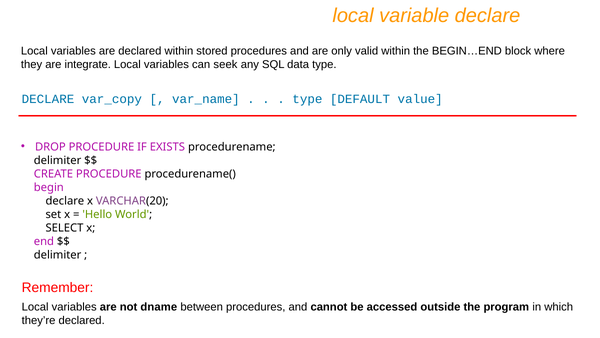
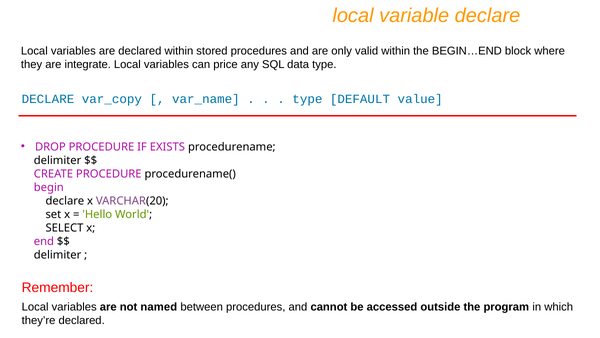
seek: seek -> price (226, 64)
dname: dname -> named (159, 307)
